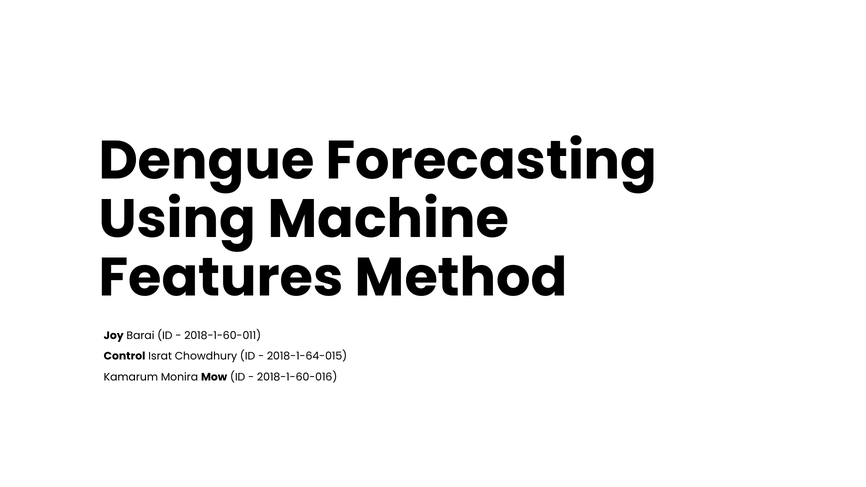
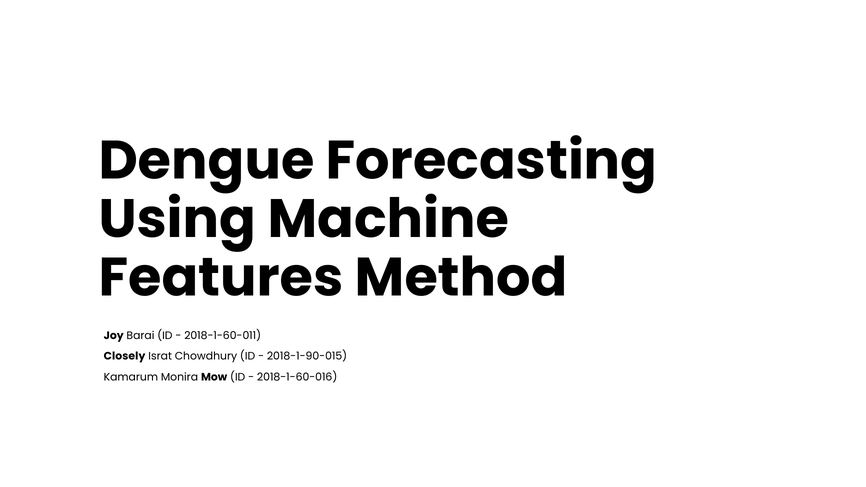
Control: Control -> Closely (125, 356)
2018-1-64-015: 2018-1-64-015 -> 2018-1-90-015 (307, 356)
